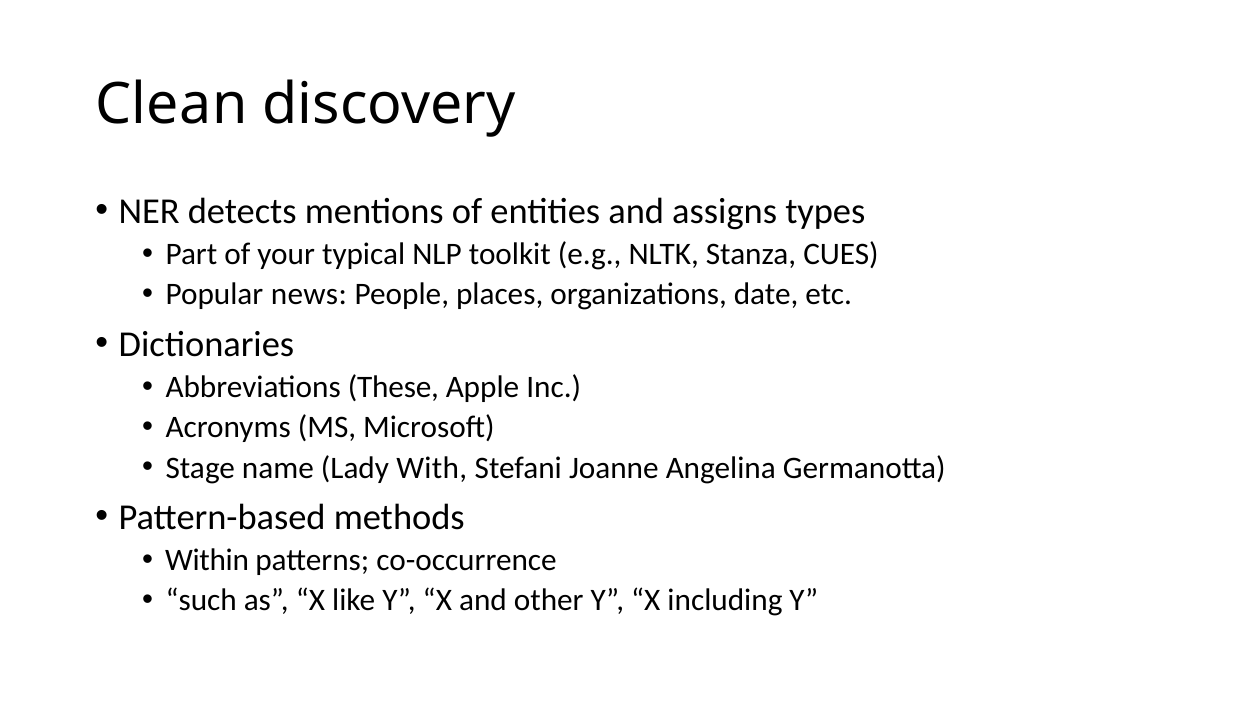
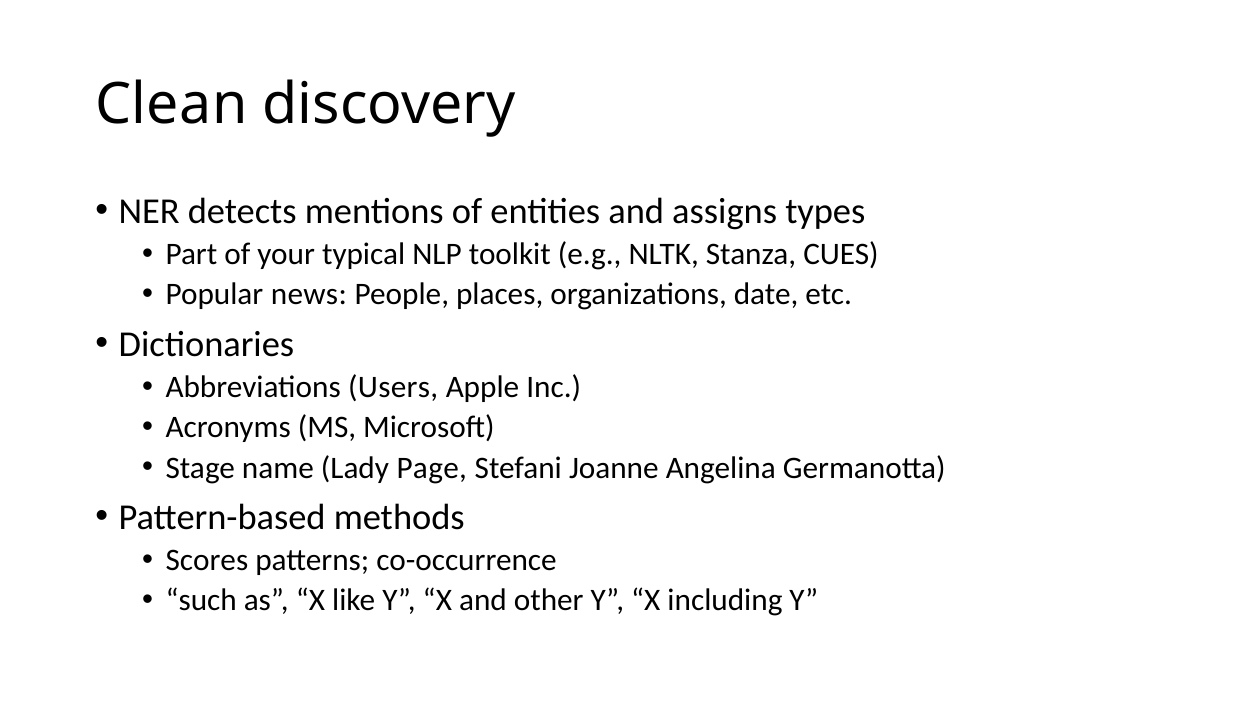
These: These -> Users (393, 387)
With: With -> Page (432, 468)
Within: Within -> Scores (207, 560)
